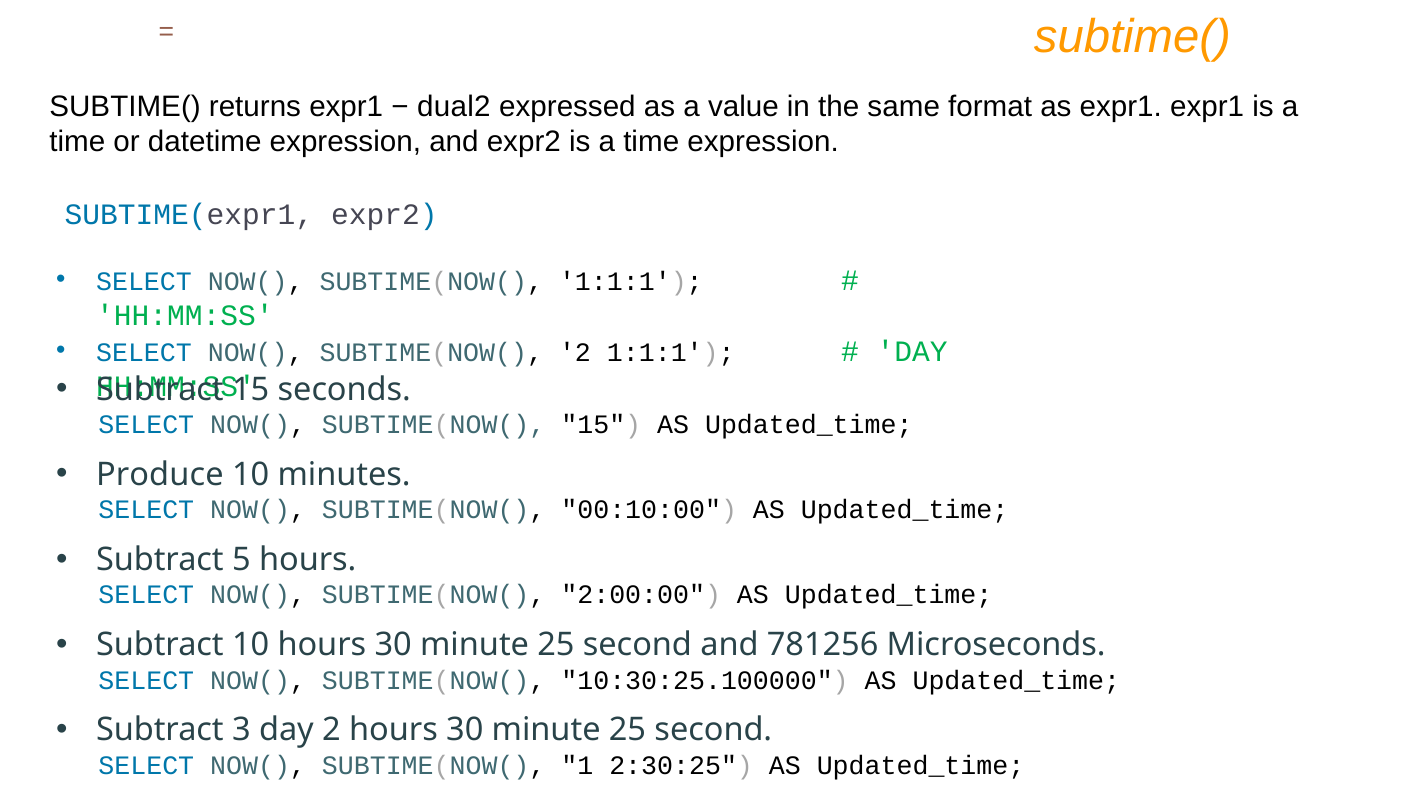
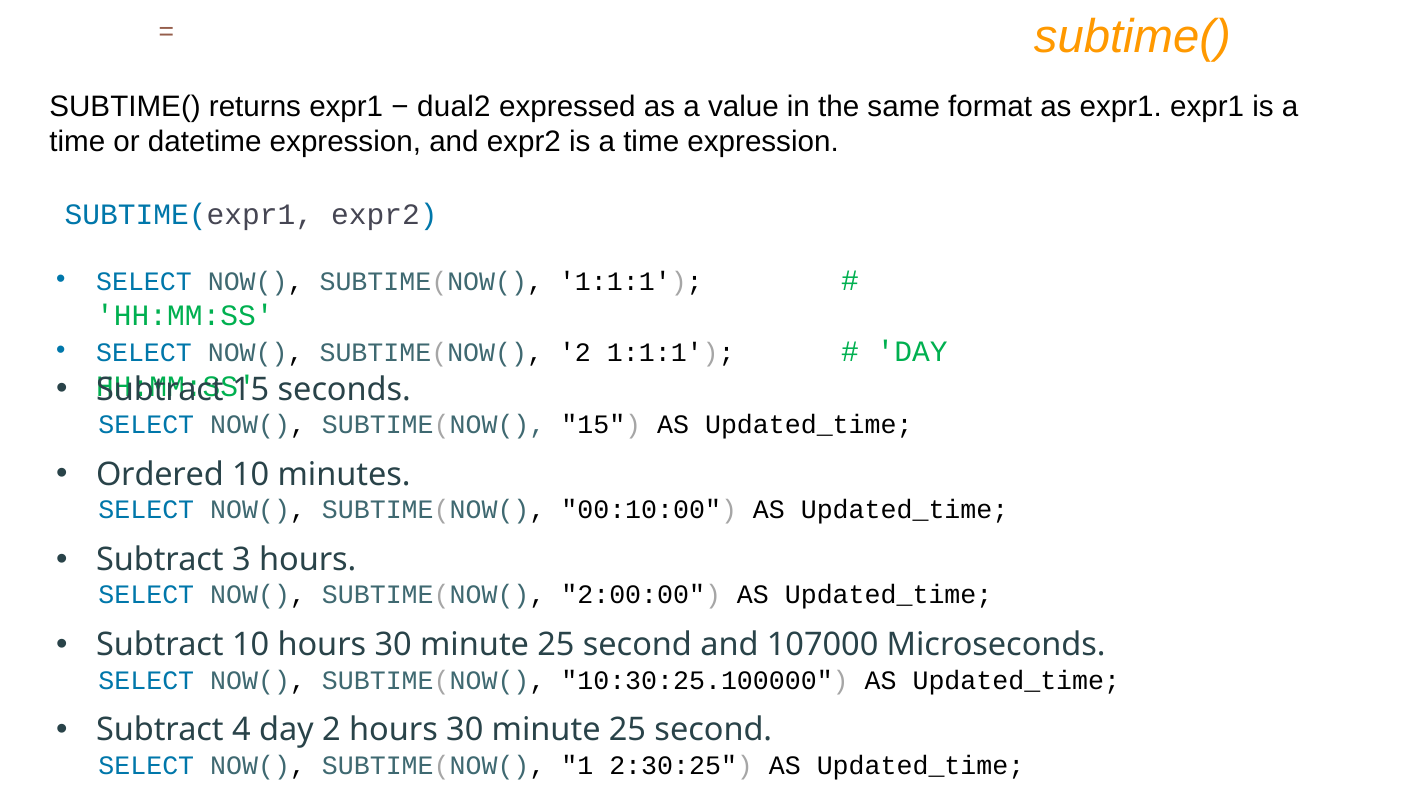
Produce: Produce -> Ordered (160, 475)
5: 5 -> 3 (241, 560)
781256: 781256 -> 107000 (823, 645)
3: 3 -> 4 (241, 730)
